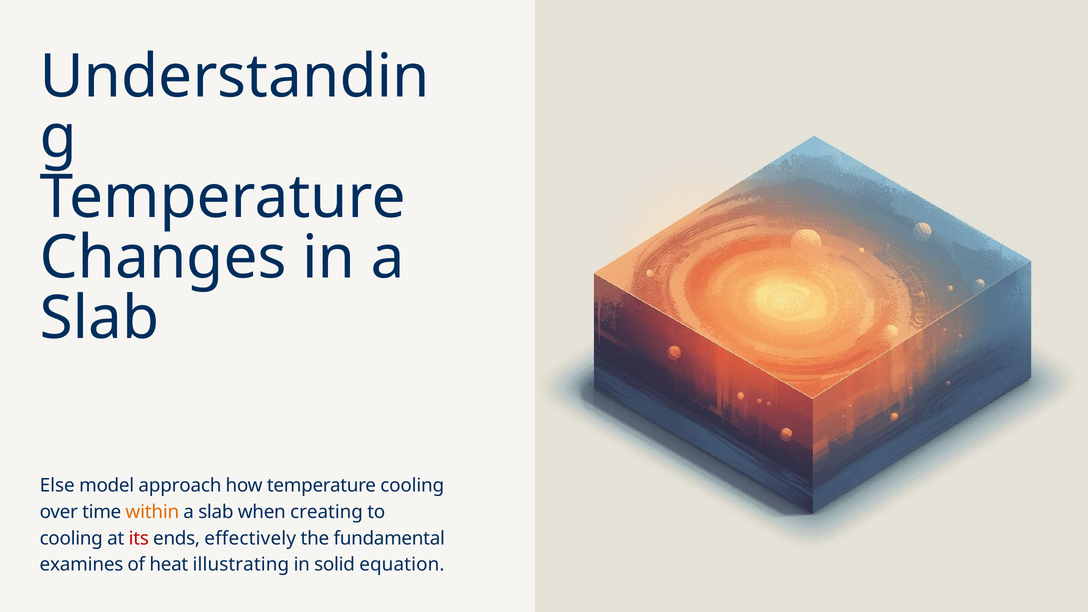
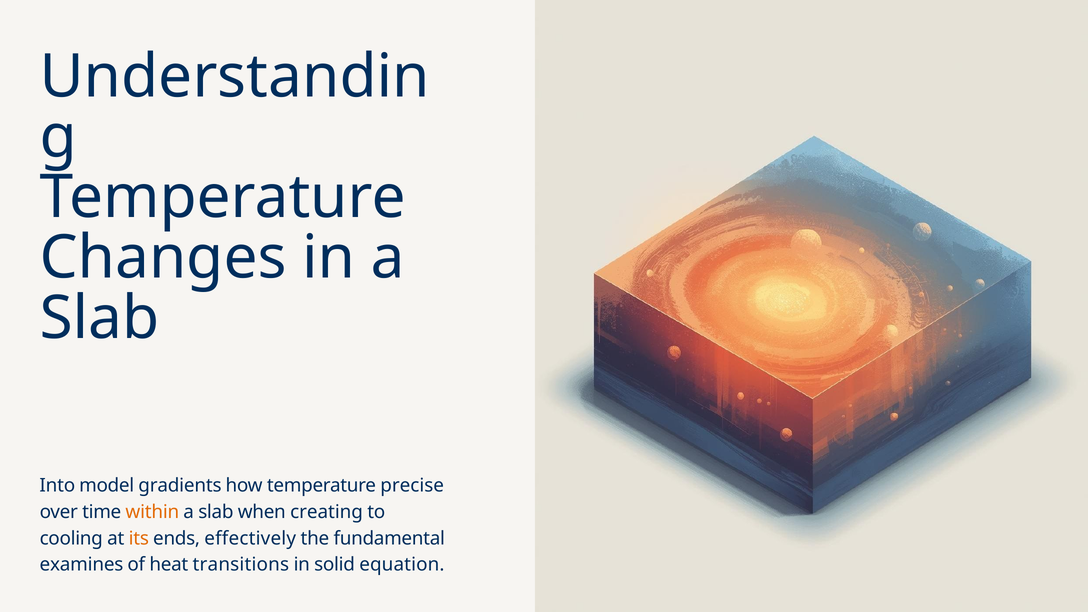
Else: Else -> Into (57, 485)
approach: approach -> gradients (180, 485)
temperature cooling: cooling -> precise (412, 485)
its colour: red -> orange (139, 538)
illustrating: illustrating -> transitions (241, 565)
